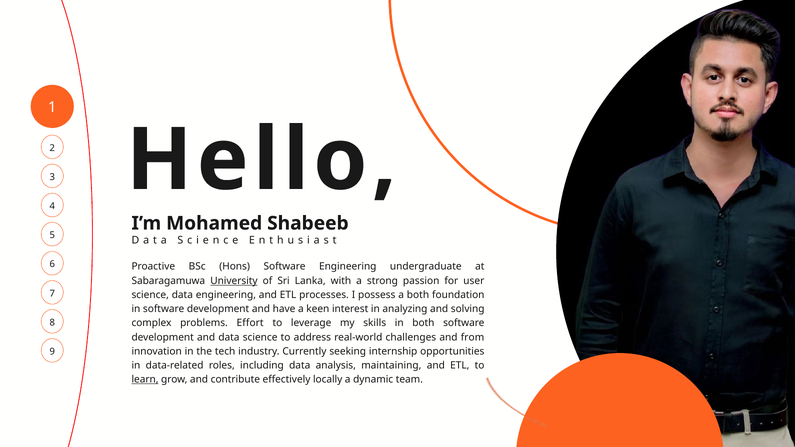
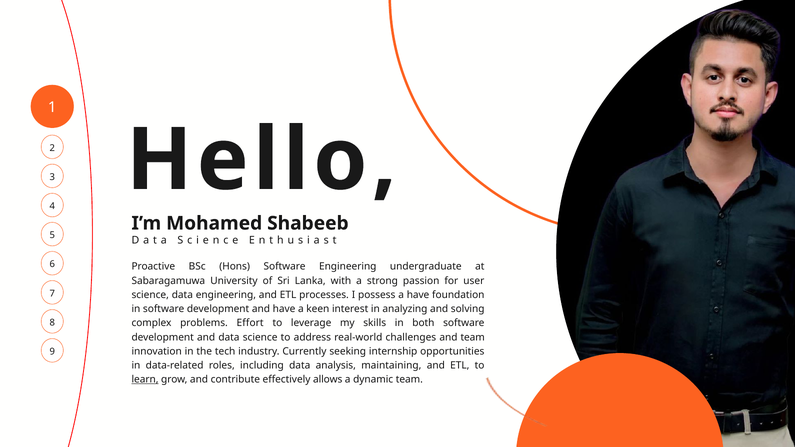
University underline: present -> none (234, 281)
a both: both -> have (418, 295)
and from: from -> team (473, 337)
locally: locally -> allows (328, 380)
